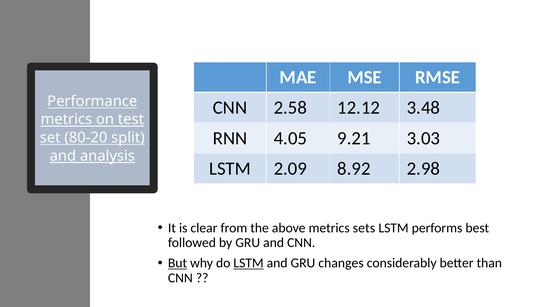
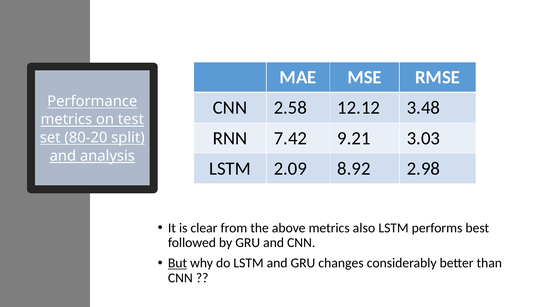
4.05: 4.05 -> 7.42 (290, 138)
sets: sets -> also (364, 228)
LSTM underline: present -> none (249, 263)
